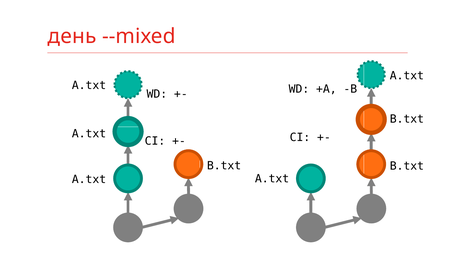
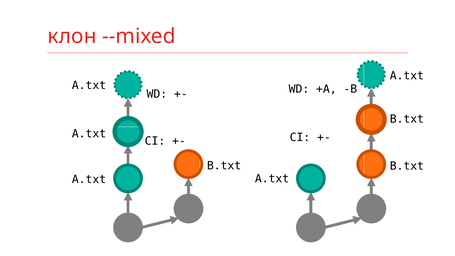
день: день -> клон (72, 36)
